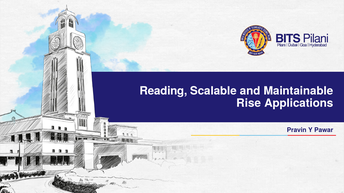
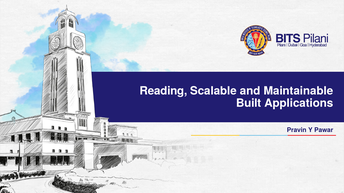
Rise: Rise -> Built (249, 103)
